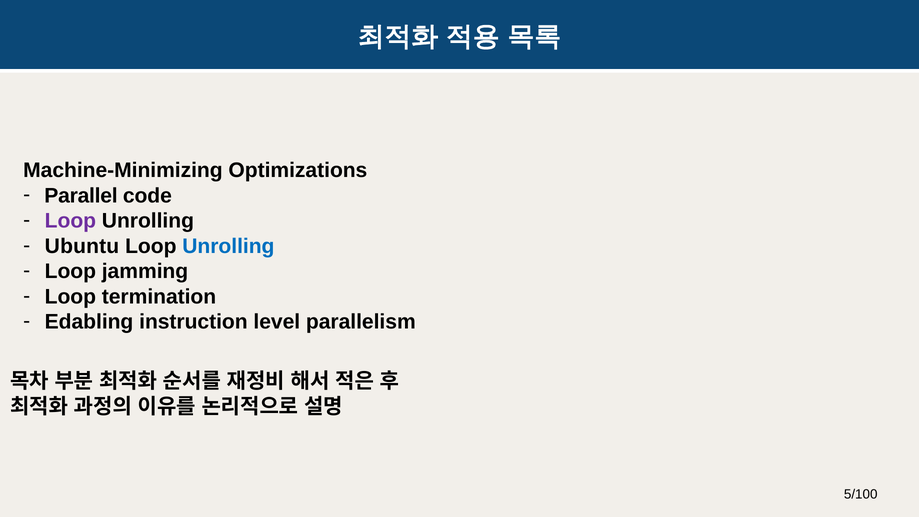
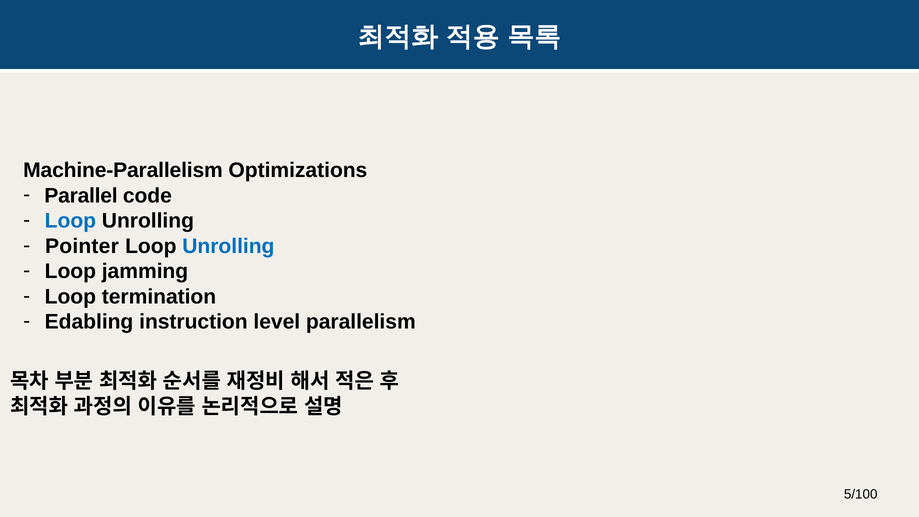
Machine-Minimizing: Machine-Minimizing -> Machine-Parallelism (123, 170)
Loop colour: purple -> blue (70, 221)
Ubuntu: Ubuntu -> Pointer (82, 246)
